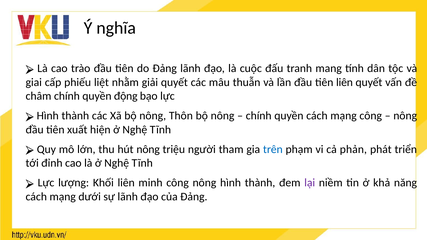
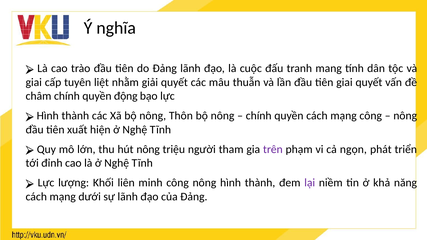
phiếu: phiếu -> tuyên (78, 82)
tiên liên: liên -> giai (344, 82)
trên colour: blue -> purple (273, 149)
phản: phản -> ngọn (353, 149)
